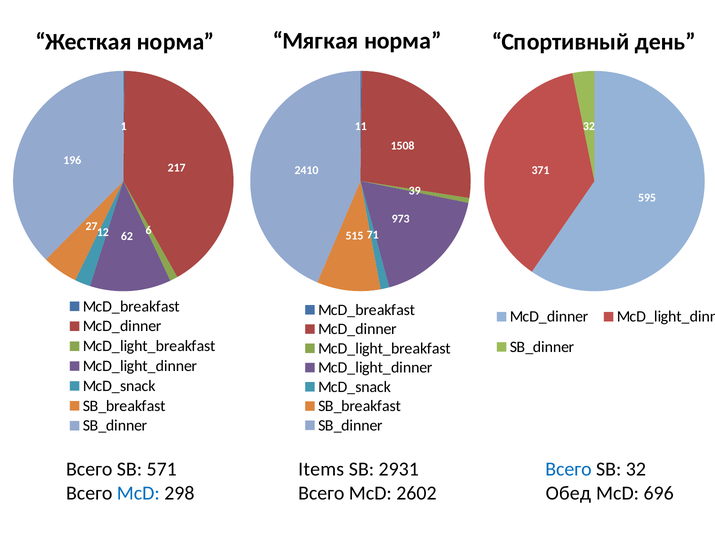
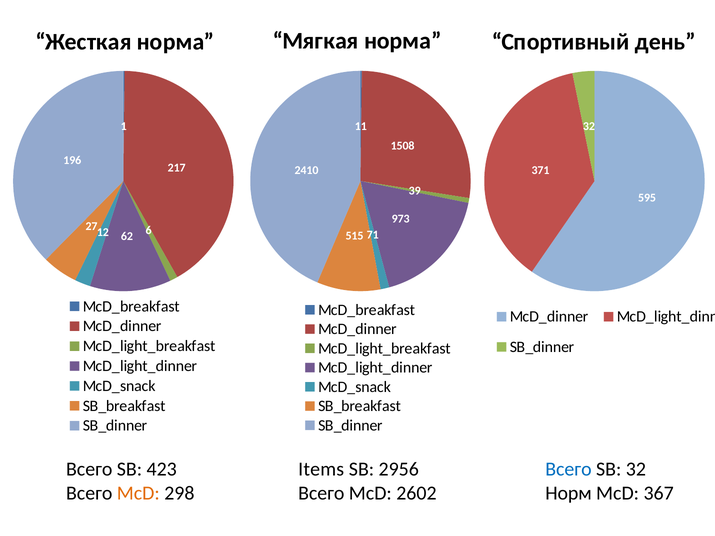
571: 571 -> 423 (162, 469)
2931: 2931 -> 2956 (399, 469)
McD colour: blue -> orange (138, 493)
Обед: Обед -> Норм (569, 493)
696: 696 -> 367 (659, 493)
